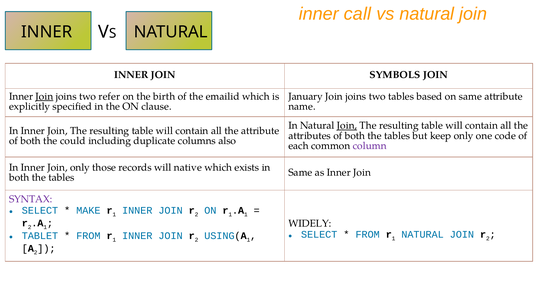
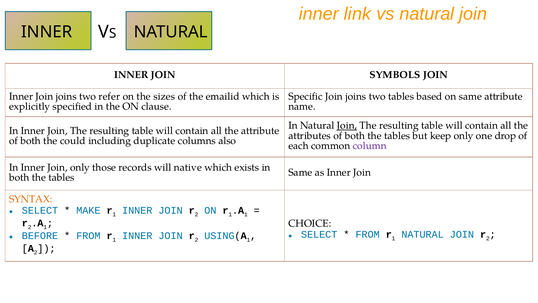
call: call -> link (358, 14)
Join underline: present -> none (44, 96)
birth: birth -> sizes (164, 96)
January: January -> Specific (306, 96)
code: code -> drop (505, 136)
SYNTAX colour: purple -> orange (31, 199)
WIDELY: WIDELY -> CHOICE (310, 223)
TABLET: TABLET -> BEFORE (40, 236)
